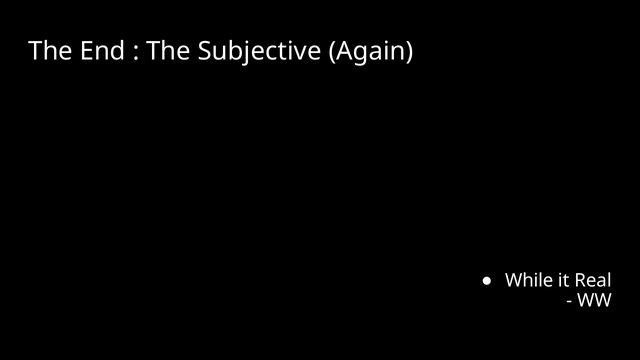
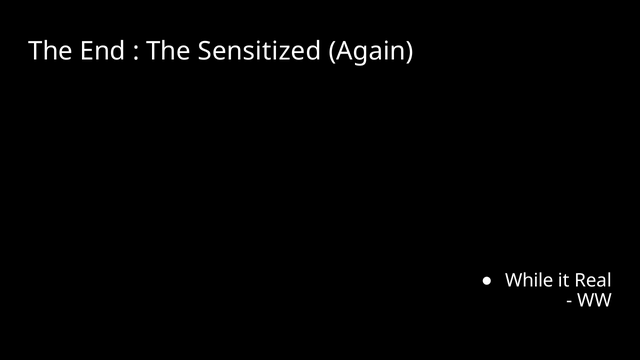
Subjective: Subjective -> Sensitized (260, 51)
